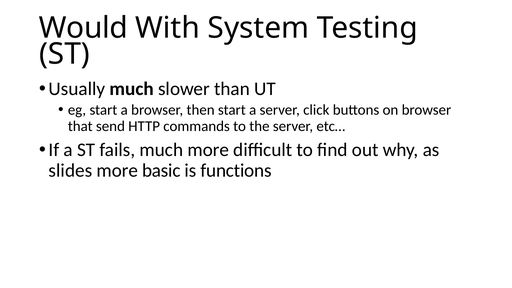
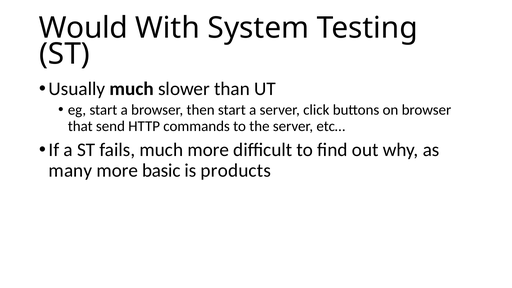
slides: slides -> many (70, 171)
functions: functions -> products (236, 171)
